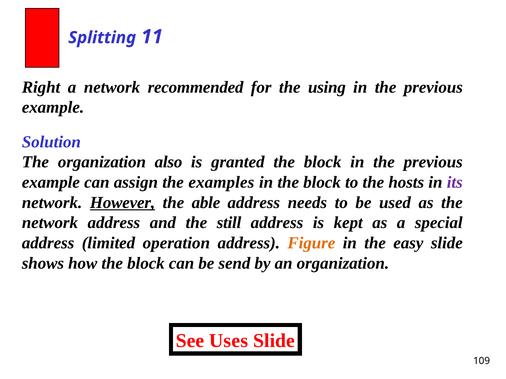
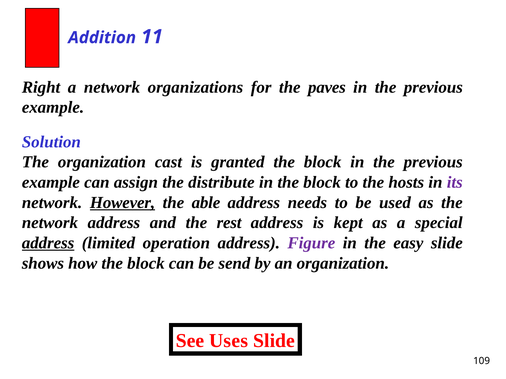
Splitting: Splitting -> Addition (102, 38)
recommended: recommended -> organizations (195, 87)
using: using -> paves (327, 87)
also: also -> cast (168, 162)
examples: examples -> distribute (221, 183)
still: still -> rest (229, 223)
address underline: none -> present (48, 243)
Figure colour: orange -> purple (311, 243)
